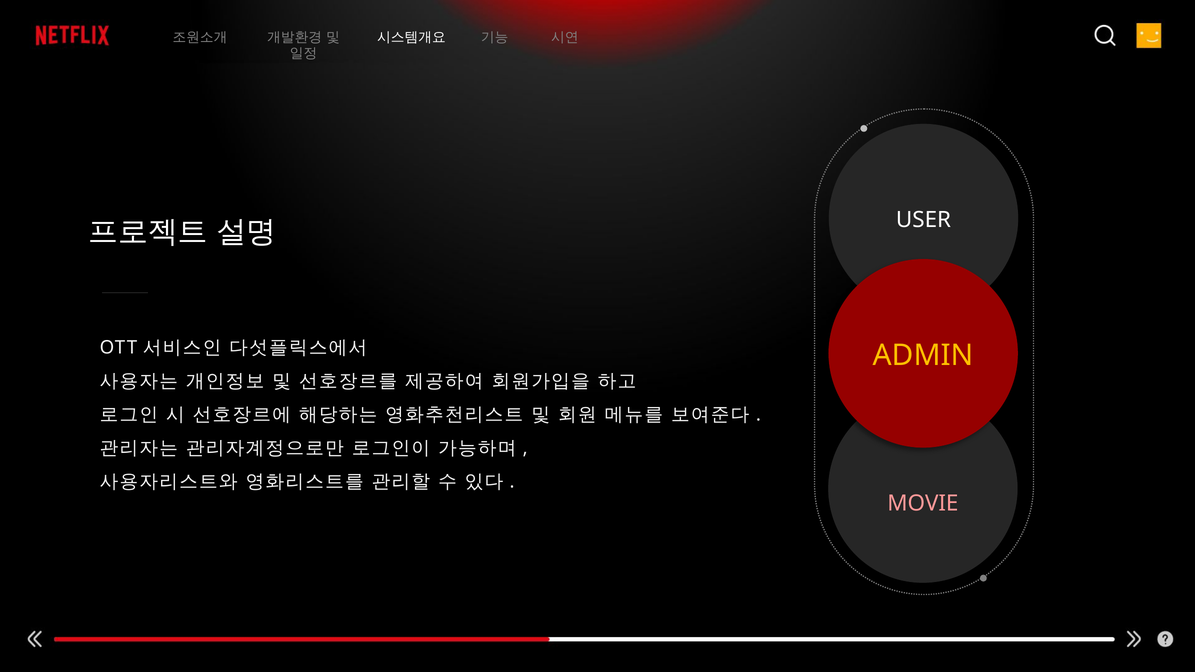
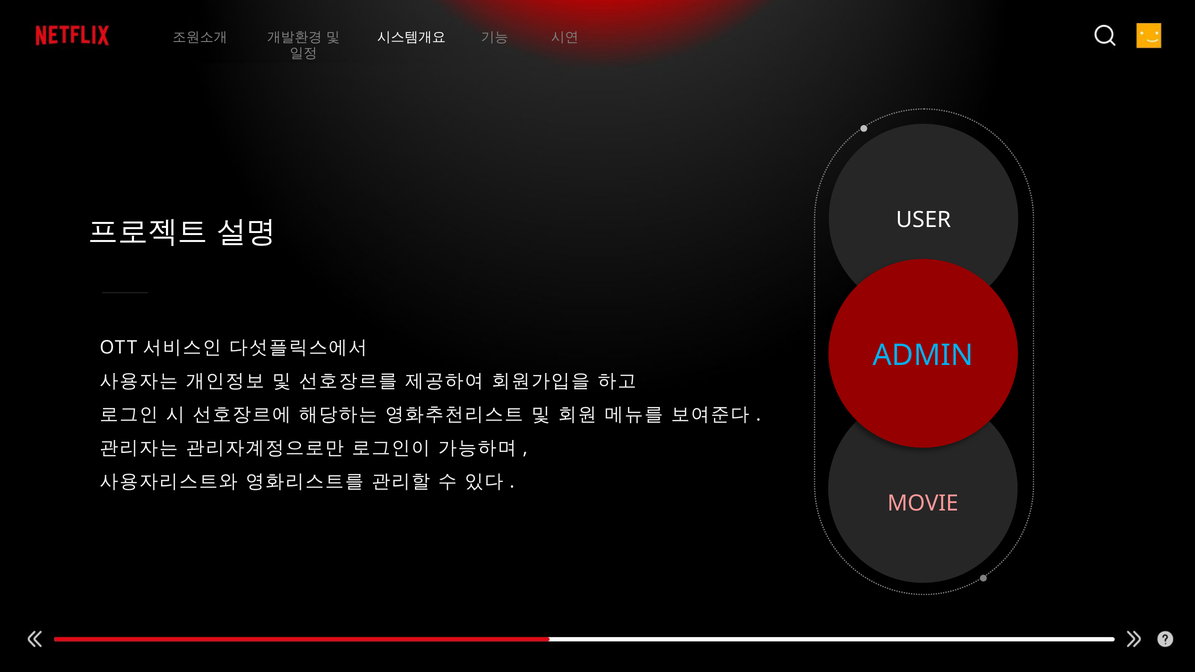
ADMIN colour: yellow -> light blue (923, 356)
